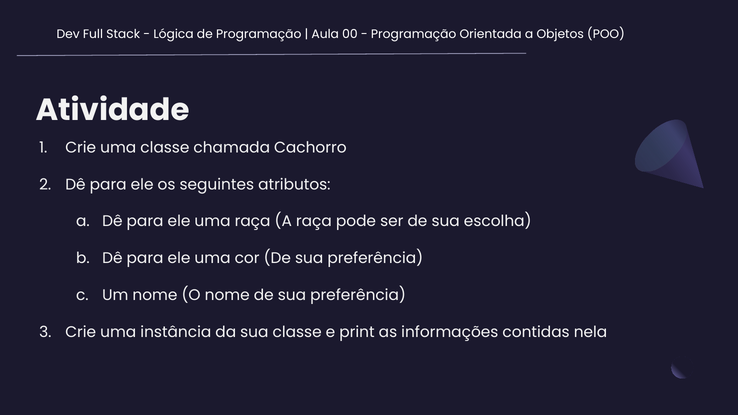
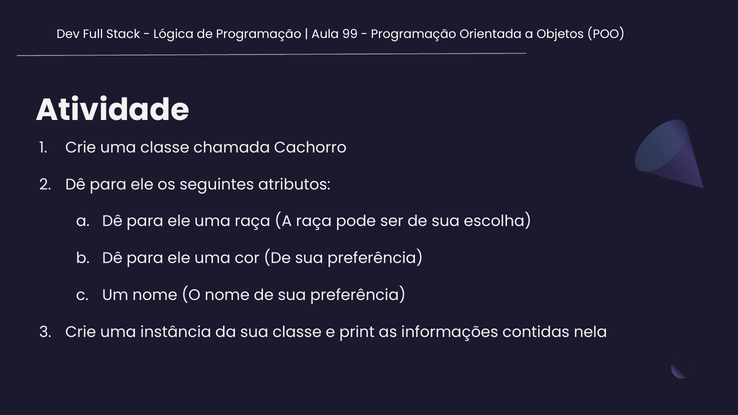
00: 00 -> 99 (350, 34)
